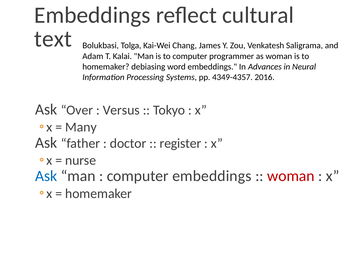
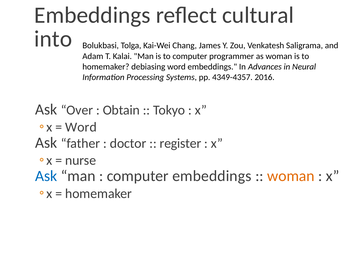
text: text -> into (53, 39)
Versus: Versus -> Obtain (121, 110)
Many: Many -> Word (81, 127)
woman colour: red -> orange (291, 176)
